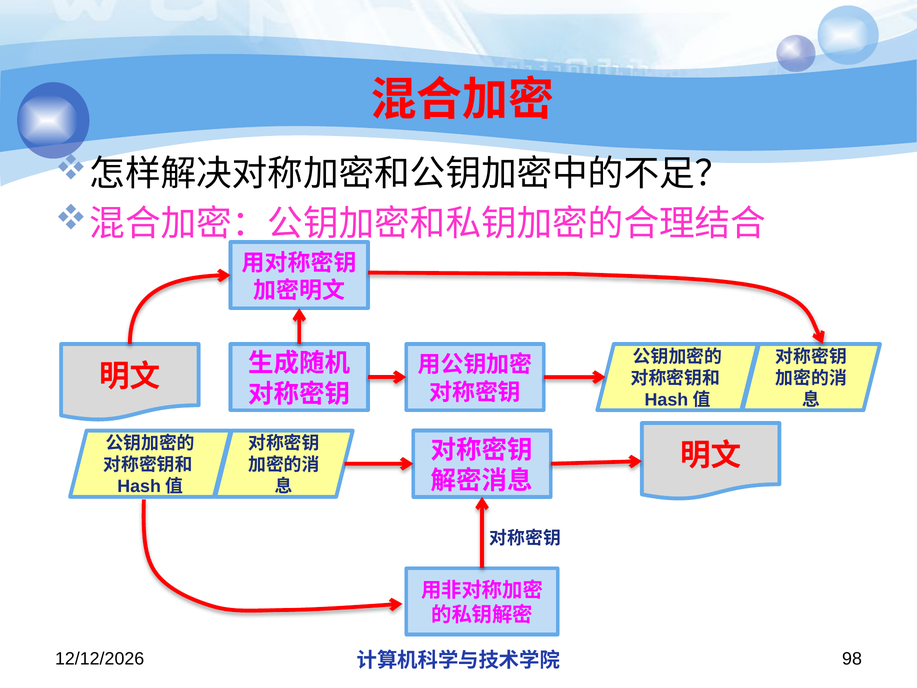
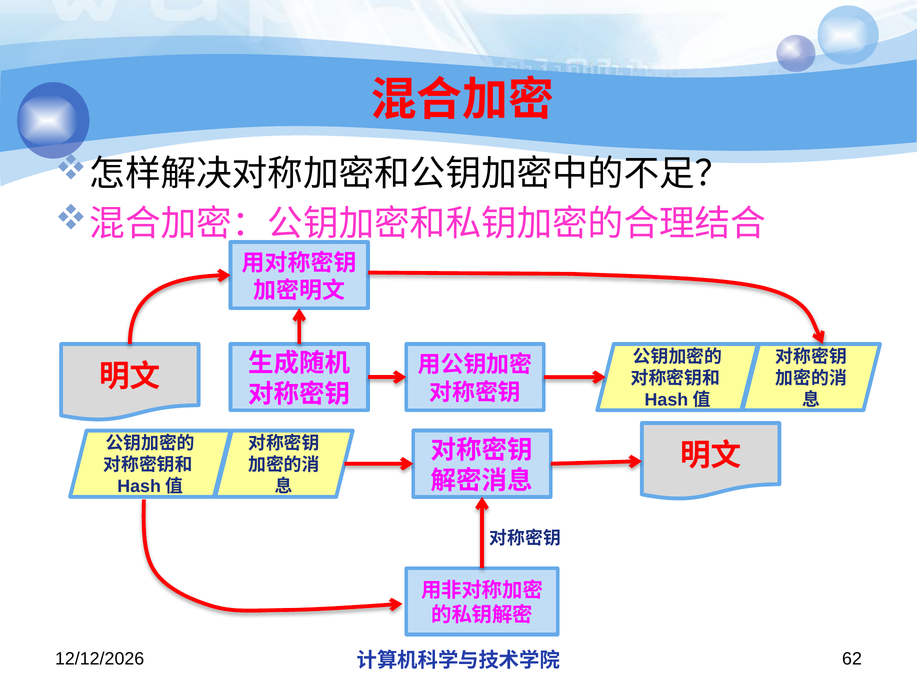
98: 98 -> 62 (852, 658)
